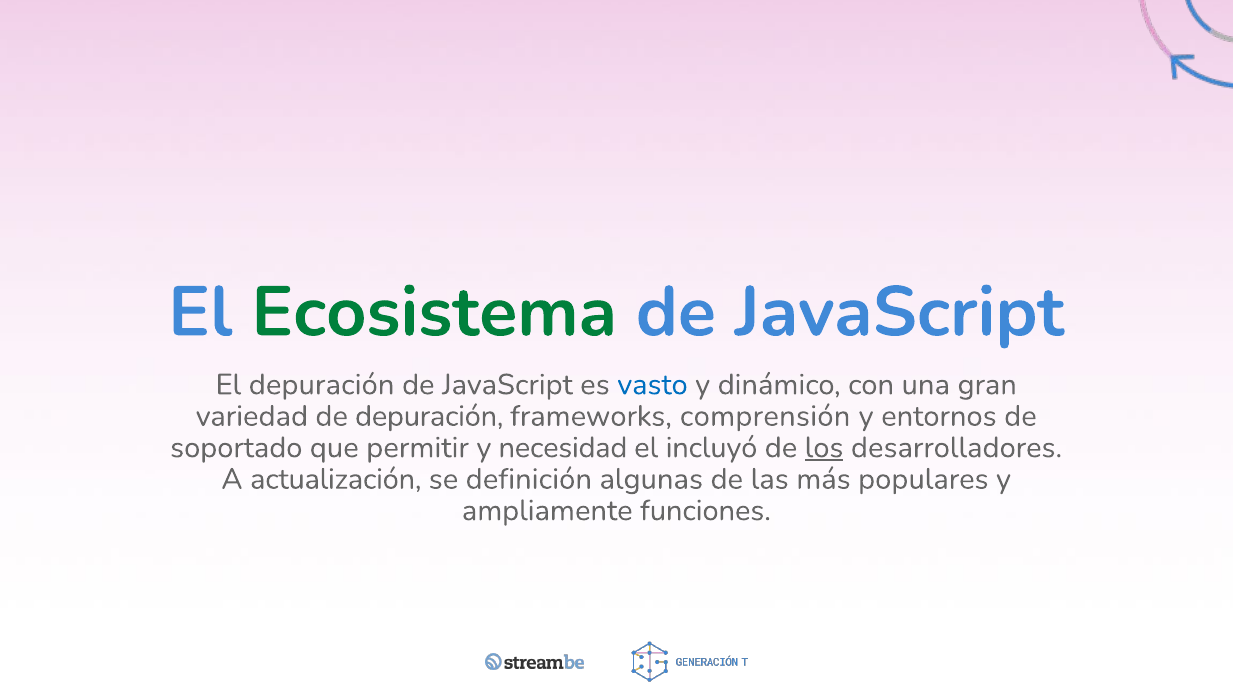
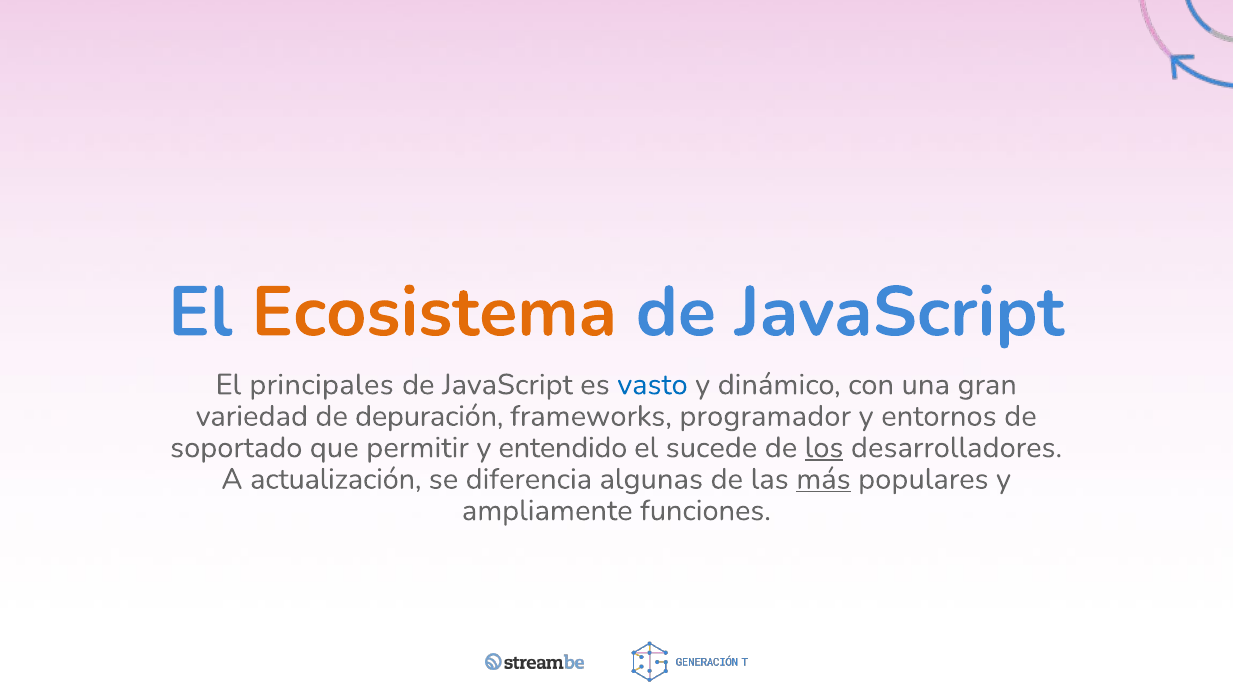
Ecosistema colour: green -> orange (434, 312)
El depuración: depuración -> principales (322, 384)
comprensión: comprensión -> programador (765, 416)
necesidad: necesidad -> entendido (563, 447)
incluyó: incluyó -> sucede (711, 447)
definición: definición -> diferencia (529, 479)
más underline: none -> present (823, 479)
